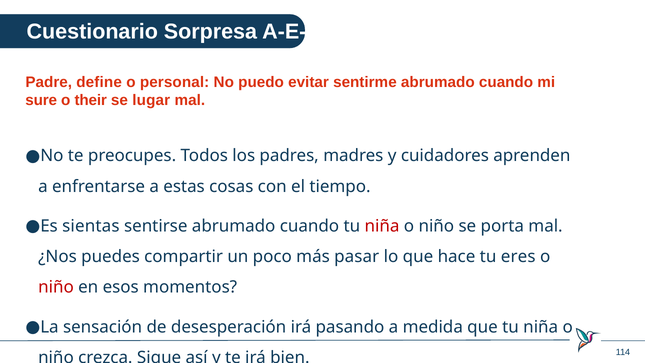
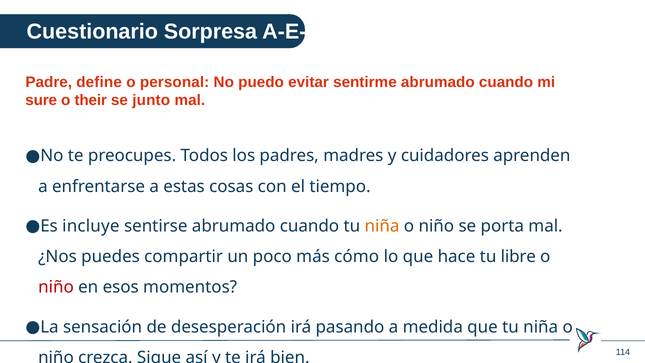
lugar: lugar -> junto (151, 100)
sientas: sientas -> incluye (91, 226)
niña colour: red -> orange (382, 226)
pasar: pasar -> cómo (357, 257)
eres: eres -> libre (518, 257)
